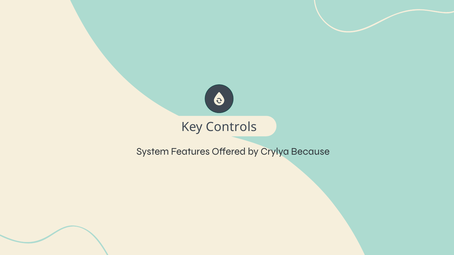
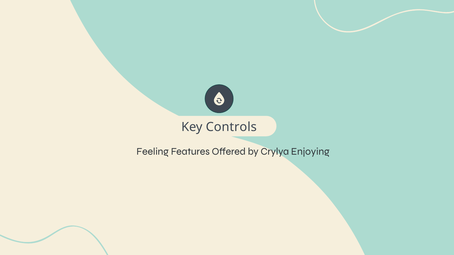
System: System -> Feeling (153, 152)
Because: Because -> Enjoying (310, 152)
